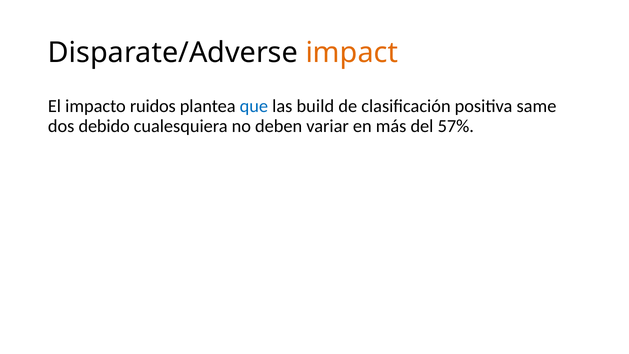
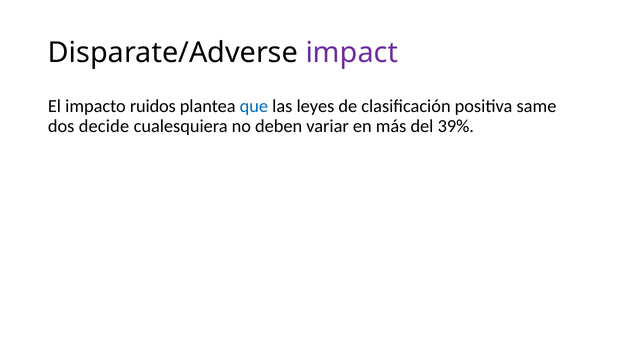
impact colour: orange -> purple (352, 53)
build: build -> leyes (315, 106)
debido: debido -> decide (104, 126)
57%: 57% -> 39% (456, 126)
